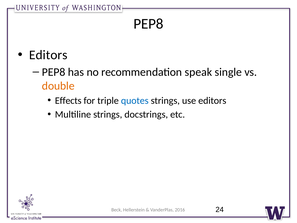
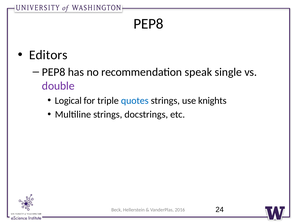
double colour: orange -> purple (58, 86)
Effects: Effects -> Logical (68, 101)
use editors: editors -> knights (212, 101)
